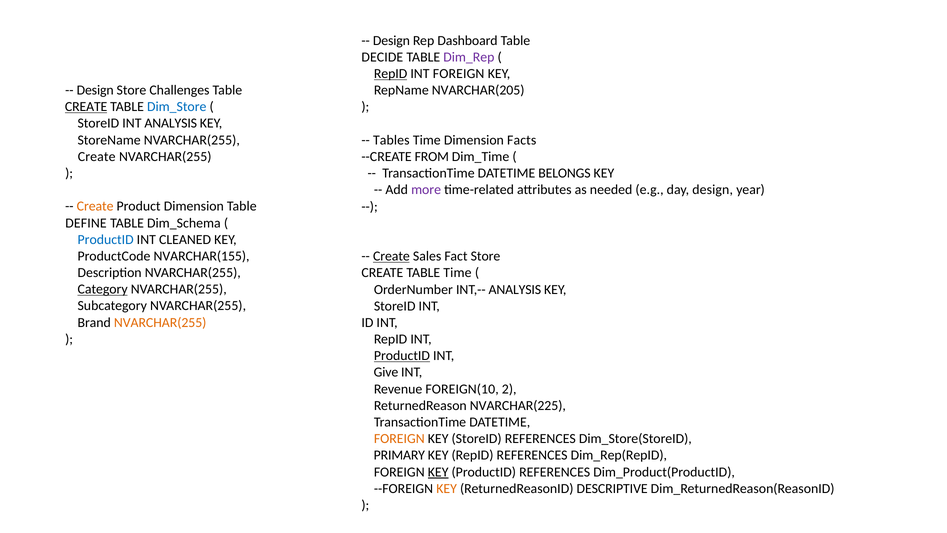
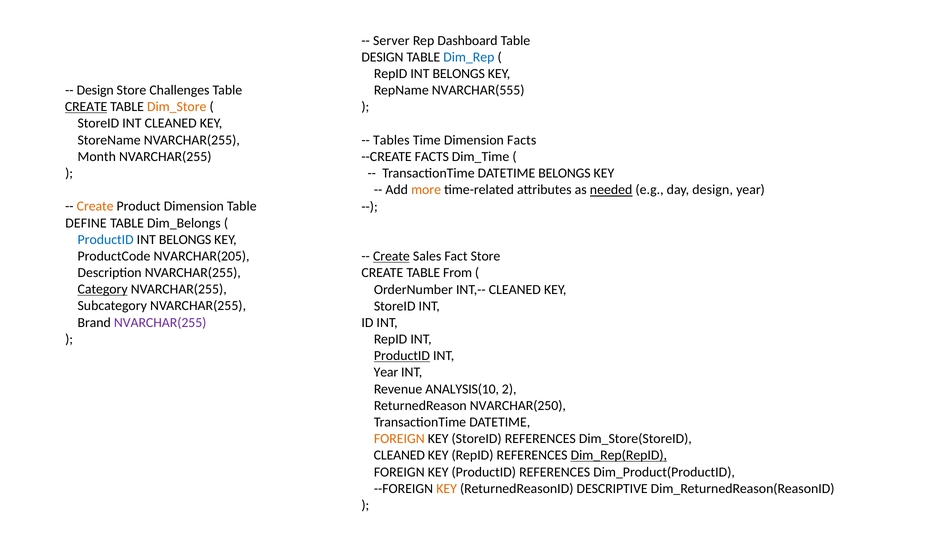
Design: Design -> Server (391, 41)
DECIDE: DECIDE -> DESIGN (382, 57)
Dim_Rep colour: purple -> blue (469, 57)
RepID underline: present -> none (391, 74)
FOREIGN: FOREIGN -> BELONGS (459, 74)
NVARCHAR(205: NVARCHAR(205 -> NVARCHAR(555 (478, 90)
Dim_Store colour: blue -> orange (177, 107)
INT ANALYSIS: ANALYSIS -> CLEANED (171, 123)
Create: Create -> Month (97, 157)
--CREATE FROM: FROM -> FACTS (432, 157)
more colour: purple -> orange (426, 190)
needed underline: none -> present (611, 190)
Dim_Schema: Dim_Schema -> Dim_Belongs (184, 223)
CLEANED: CLEANED -> BELONGS (185, 239)
NVARCHAR(155: NVARCHAR(155 -> NVARCHAR(205 (202, 256)
TABLE Time: Time -> From (458, 273)
INT,-- ANALYSIS: ANALYSIS -> CLEANED (515, 289)
NVARCHAR(255 colour: orange -> purple (160, 322)
Give: Give -> Year (386, 372)
FOREIGN(10: FOREIGN(10 -> ANALYSIS(10 (462, 389)
NVARCHAR(225: NVARCHAR(225 -> NVARCHAR(250 (518, 405)
PRIMARY: PRIMARY -> CLEANED (399, 455)
Dim_Rep(RepID underline: none -> present (619, 455)
KEY underline: present -> none (438, 472)
